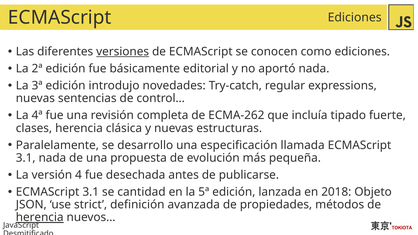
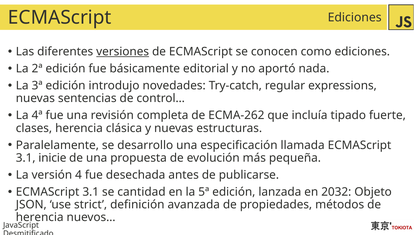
3.1 nada: nada -> inicie (52, 158)
2018: 2018 -> 2032 (336, 192)
herencia underline: present -> none (40, 218)
